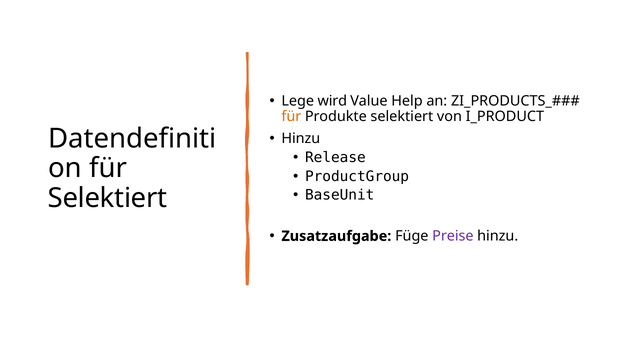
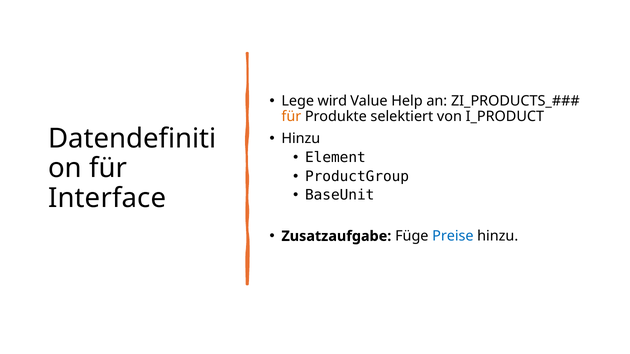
Release: Release -> Element (335, 158)
Selektiert: Selektiert -> Interface (107, 198)
Preise colour: purple -> blue (453, 236)
